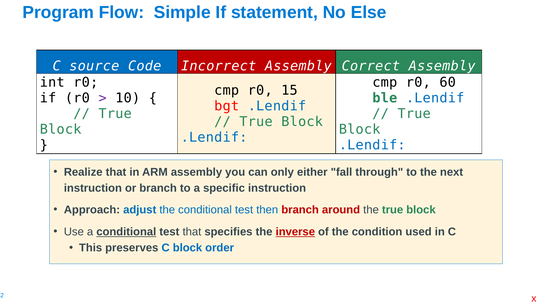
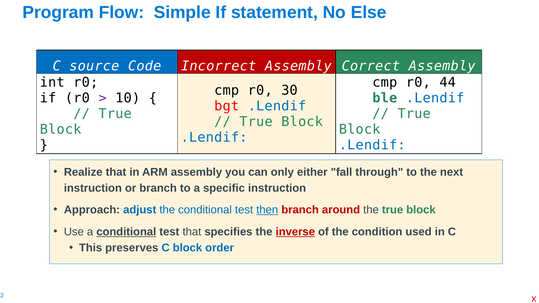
60: 60 -> 44 (448, 83)
15: 15 -> 30 (289, 90)
then underline: none -> present (267, 210)
